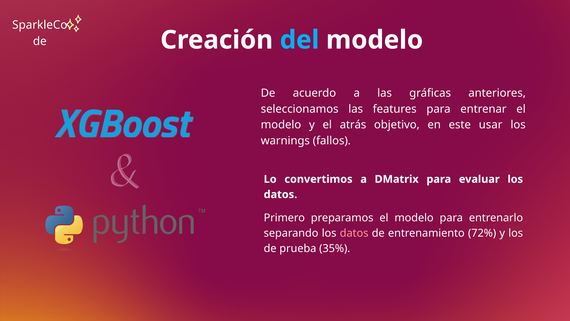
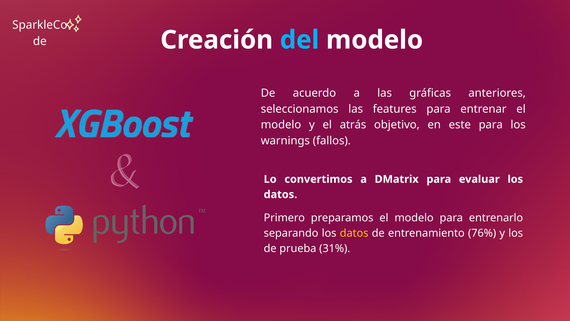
este usar: usar -> para (491, 125)
datos colour: pink -> yellow (354, 233)
72%: 72% -> 76% (482, 233)
35%: 35% -> 31% (335, 248)
